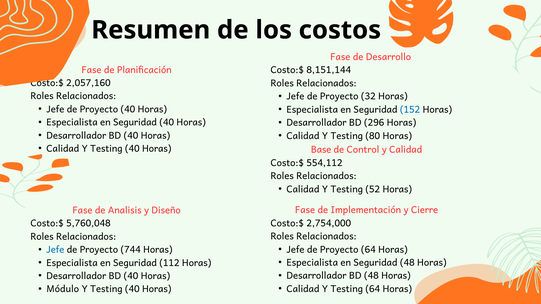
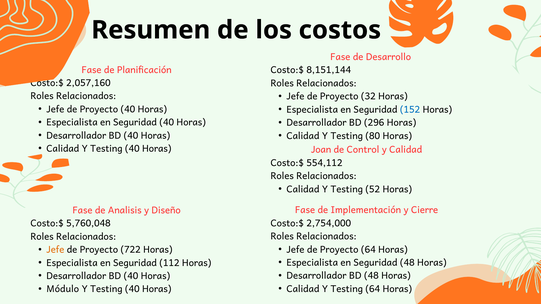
Base: Base -> Joan (321, 150)
Jefe colour: blue -> orange (55, 250)
744: 744 -> 722 (131, 250)
